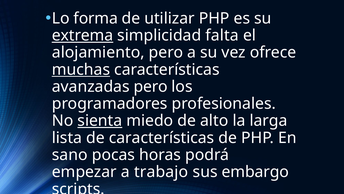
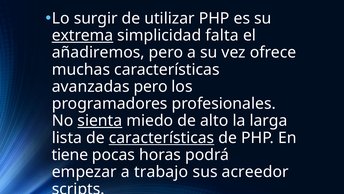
forma: forma -> surgir (96, 18)
alojamiento: alojamiento -> añadiremos (98, 52)
muchas underline: present -> none (81, 69)
características underline: none -> present (162, 138)
sano: sano -> tiene (70, 155)
embargo: embargo -> acreedor (255, 172)
